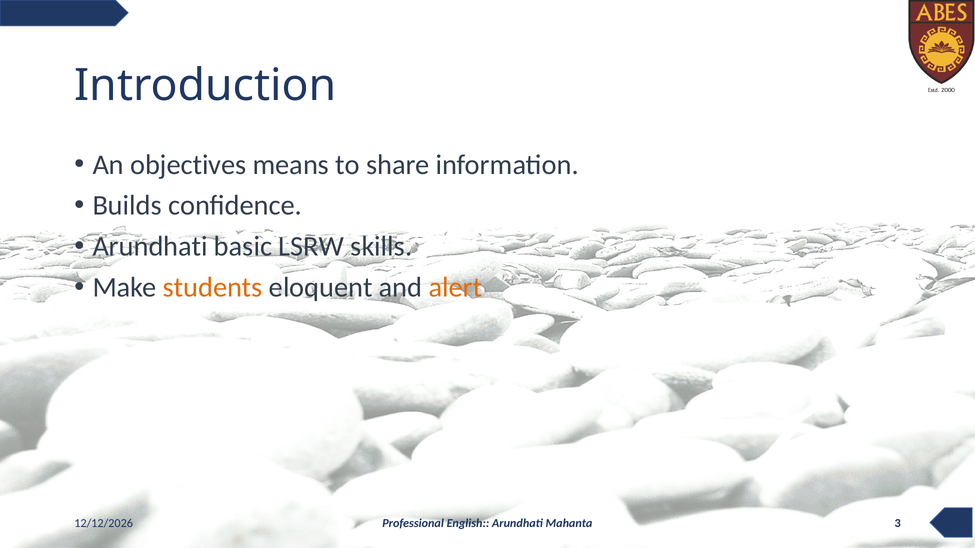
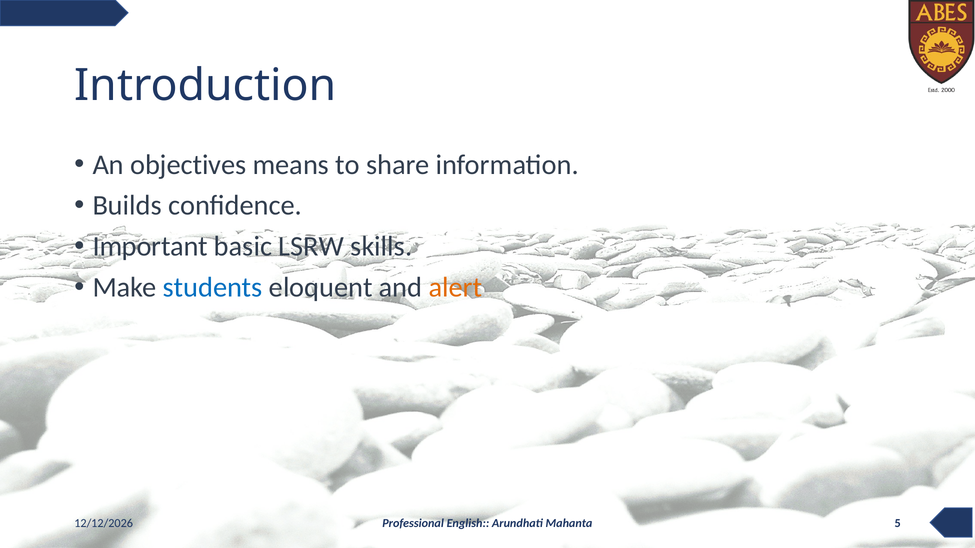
Arundhati: Arundhati -> Important (150, 247)
students colour: orange -> blue (213, 287)
3: 3 -> 5 (898, 524)
